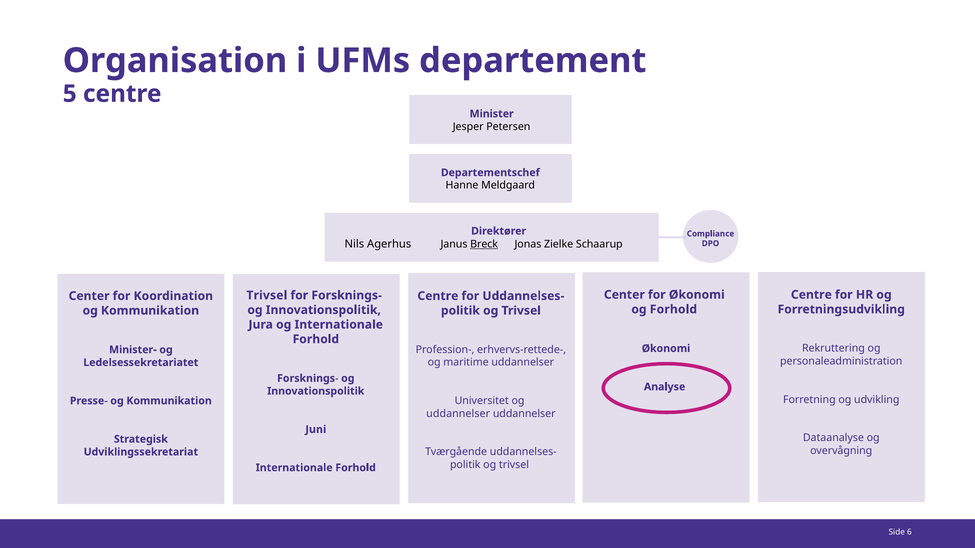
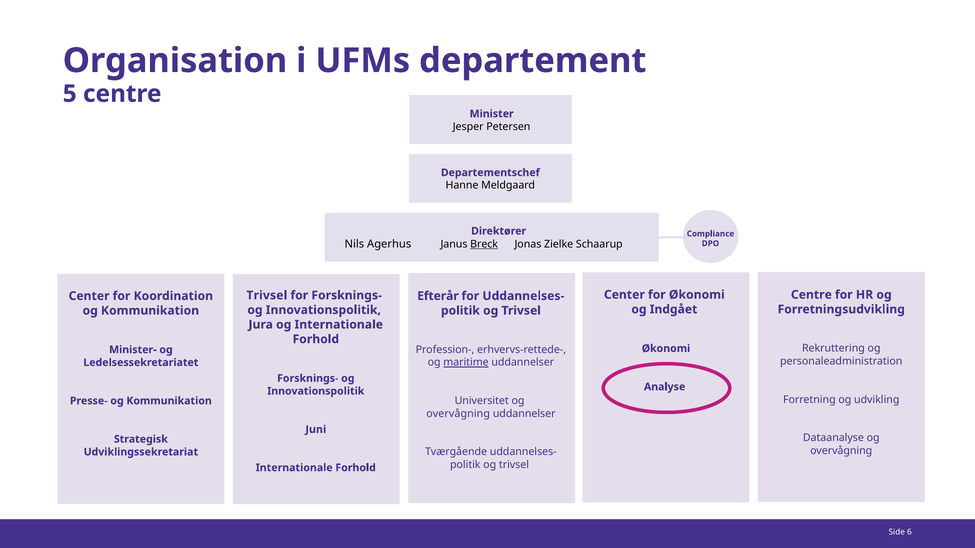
Centre: Centre -> Efterår (438, 296)
og Forhold: Forhold -> Indgået (674, 310)
maritime underline: none -> present (466, 363)
uddannelser: uddannelser -> overvågning (458, 414)
